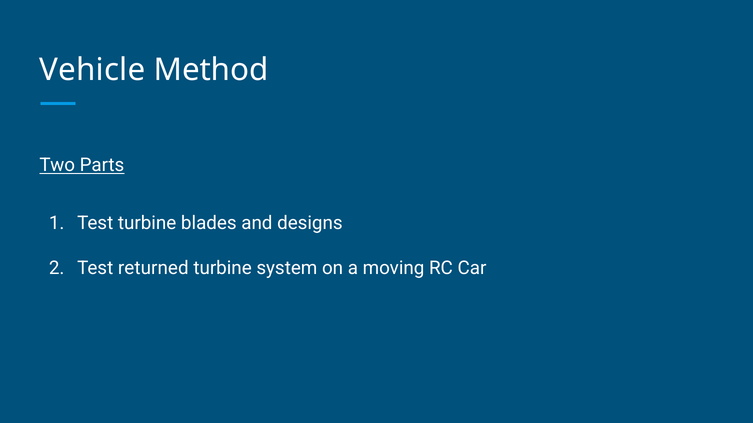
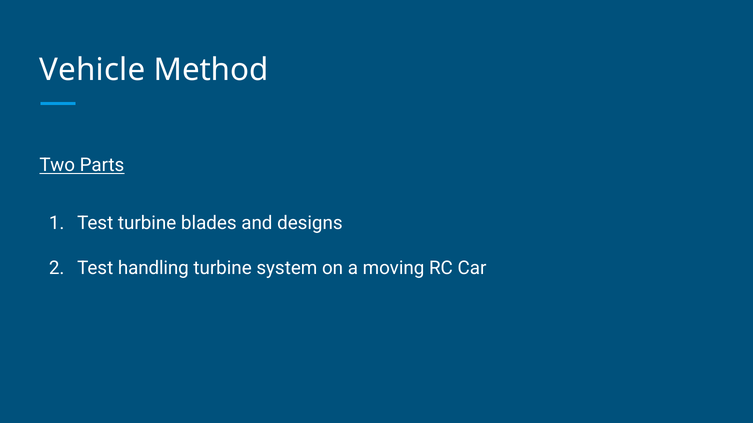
returned: returned -> handling (153, 268)
